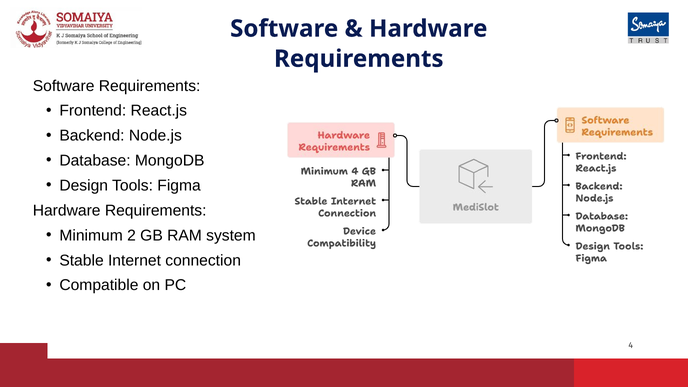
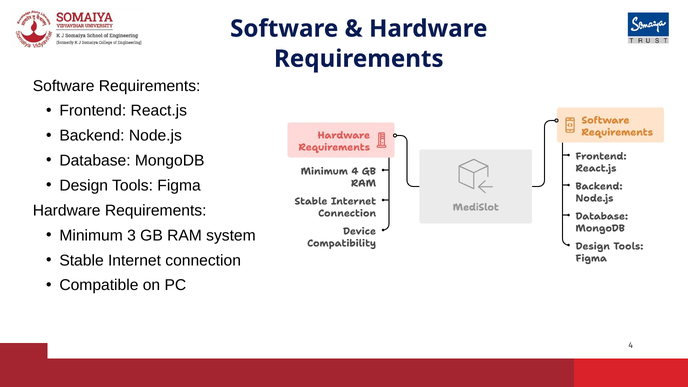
2: 2 -> 3 (132, 235)
